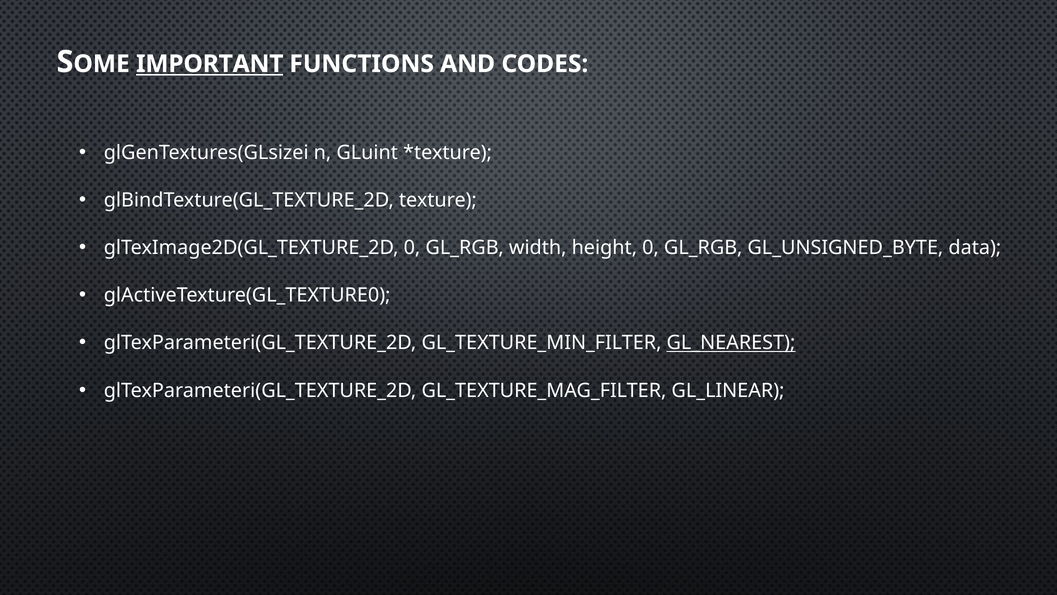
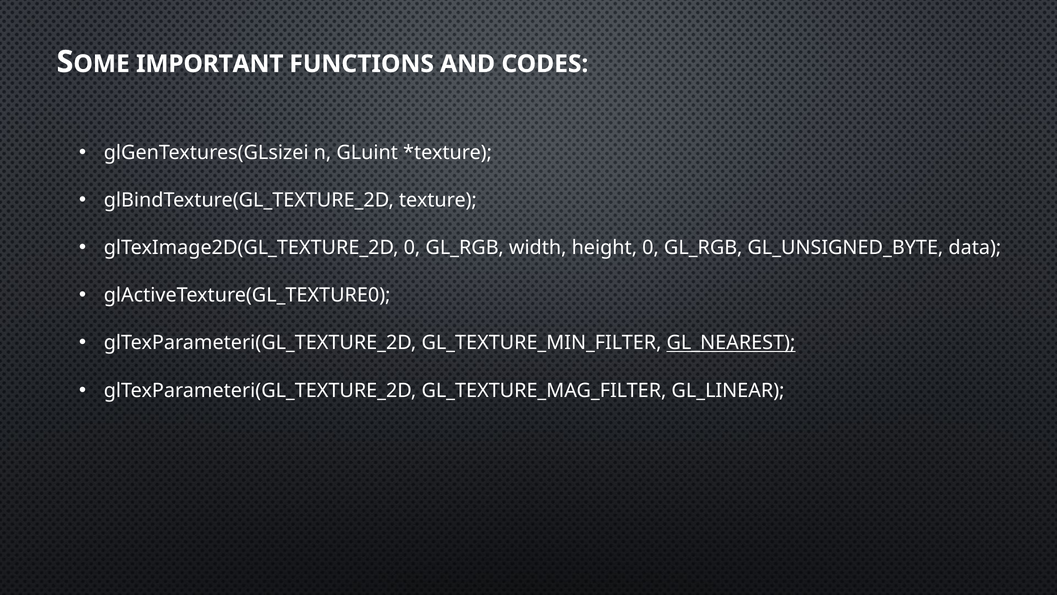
IMPORTANT underline: present -> none (210, 64)
